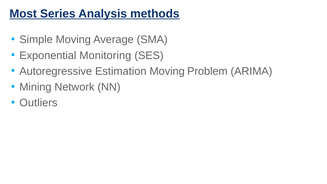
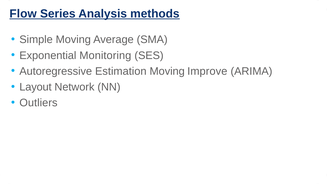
Most: Most -> Flow (23, 14)
Problem: Problem -> Improve (207, 71)
Mining: Mining -> Layout (35, 87)
